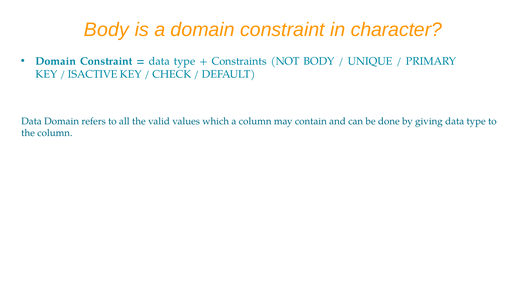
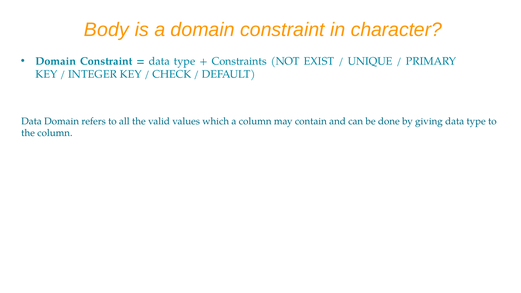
NOT BODY: BODY -> EXIST (319, 61)
ISACTIVE: ISACTIVE -> INTEGER (93, 74)
